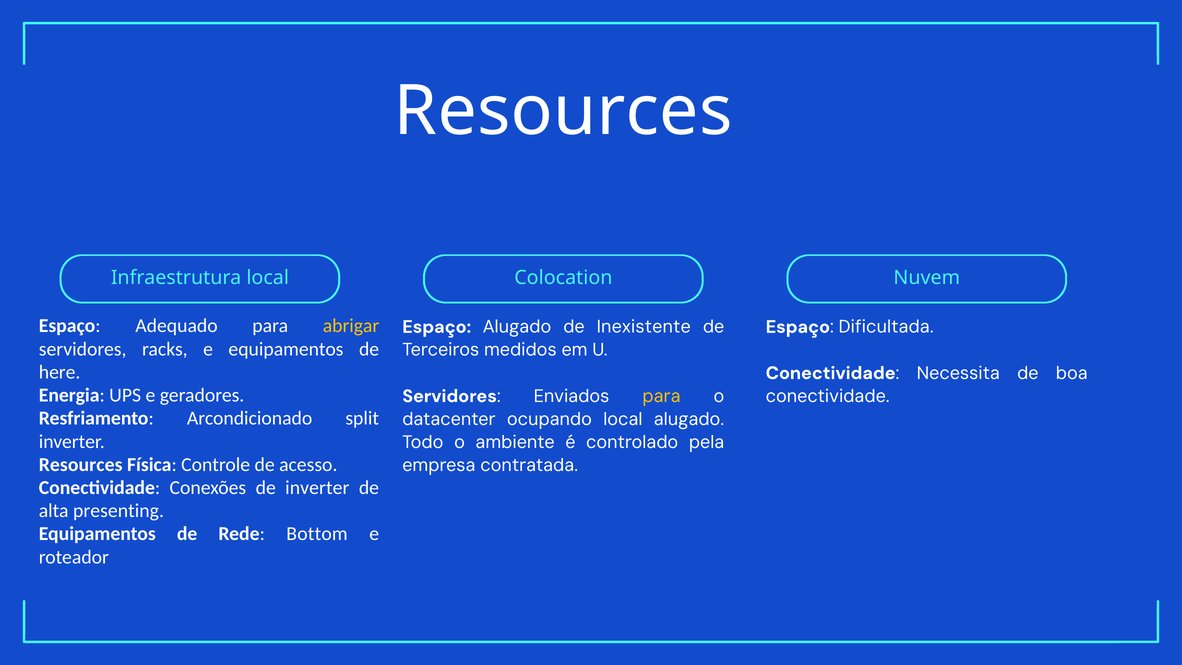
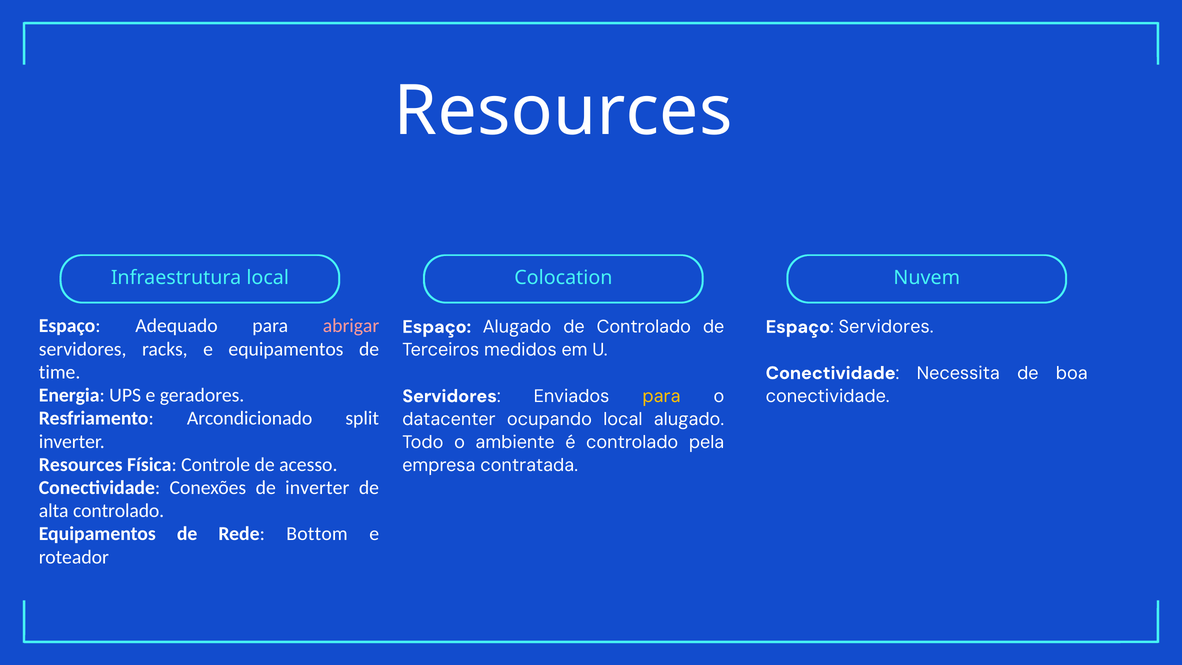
abrigar colour: yellow -> pink (351, 326)
de Inexistente: Inexistente -> Controlado (644, 327)
Espaço Dificultada: Dificultada -> Servidores (886, 327)
here: here -> time (60, 372)
alta presenting: presenting -> controlado (119, 511)
